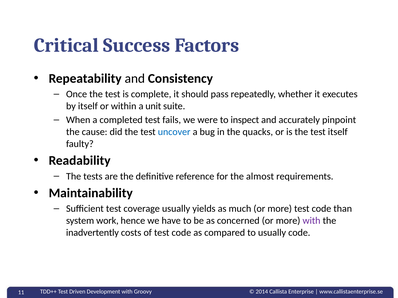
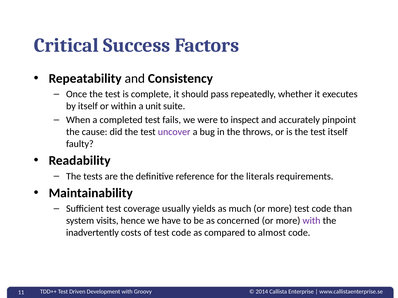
uncover colour: blue -> purple (174, 132)
quacks: quacks -> throws (258, 132)
almost: almost -> literals (260, 177)
work: work -> visits (107, 221)
to usually: usually -> almost (272, 233)
